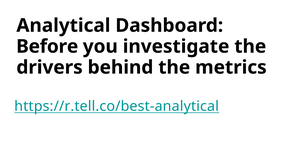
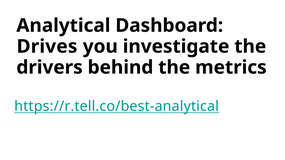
Before: Before -> Drives (47, 47)
